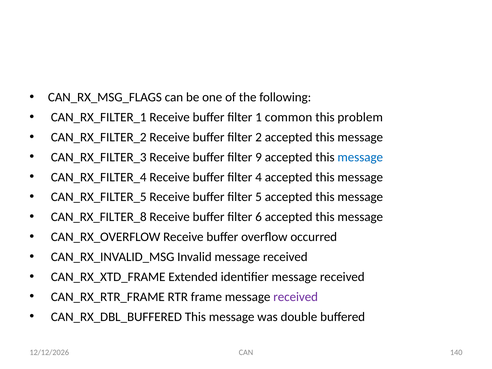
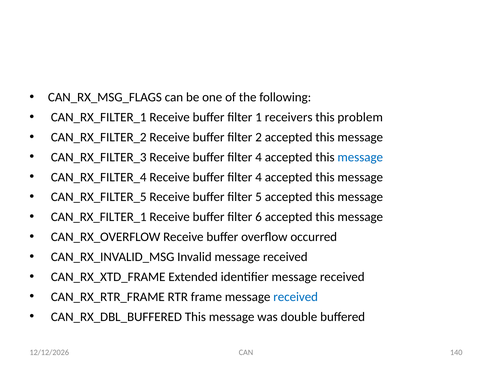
common: common -> receivers (289, 117)
9: 9 -> 4 (259, 157)
CAN_RX_FILTER_8: CAN_RX_FILTER_8 -> CAN_RX_FILTER_1 (99, 217)
received colour: purple -> blue (296, 297)
